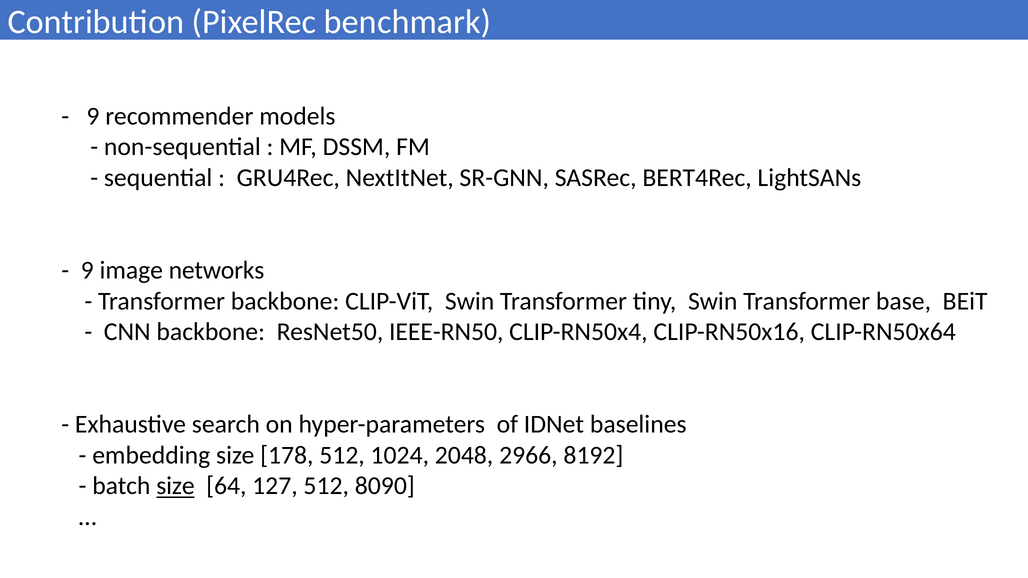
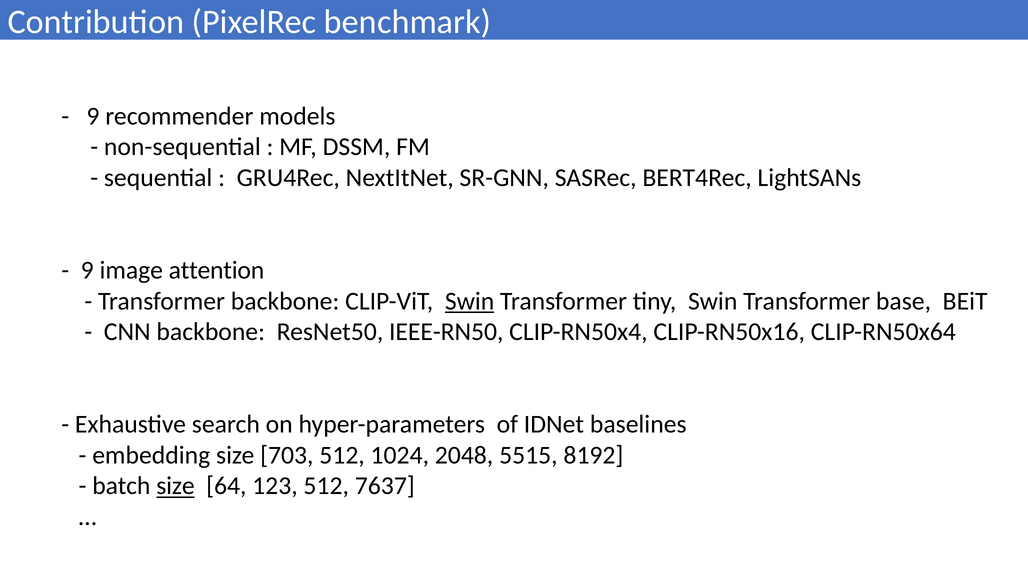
networks: networks -> attention (216, 270)
Swin underline: none -> present (470, 301)
178: 178 -> 703 (287, 455)
2966: 2966 -> 5515 (528, 455)
127: 127 -> 123 (275, 486)
8090: 8090 -> 7637 (385, 486)
